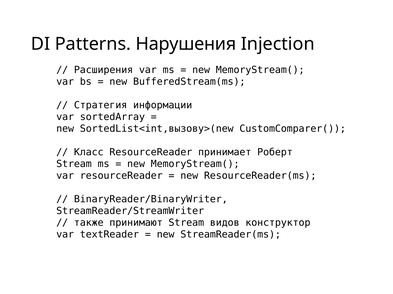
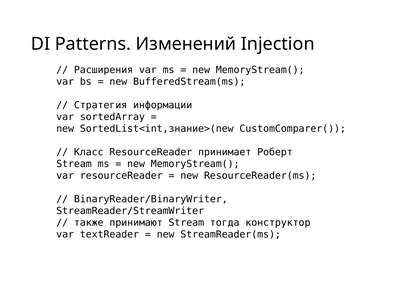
Нарушения: Нарушения -> Изменений (186, 44)
SortedList<int,вызову>(new: SortedList<int,вызову>(new -> SortedList<int,знание>(new (157, 129)
видов: видов -> тогда (225, 223)
